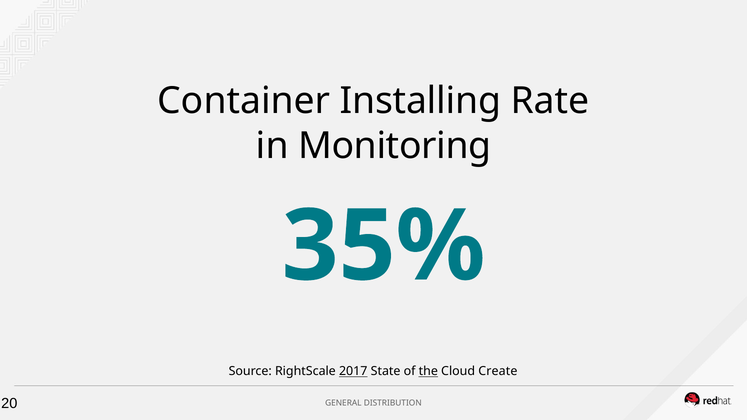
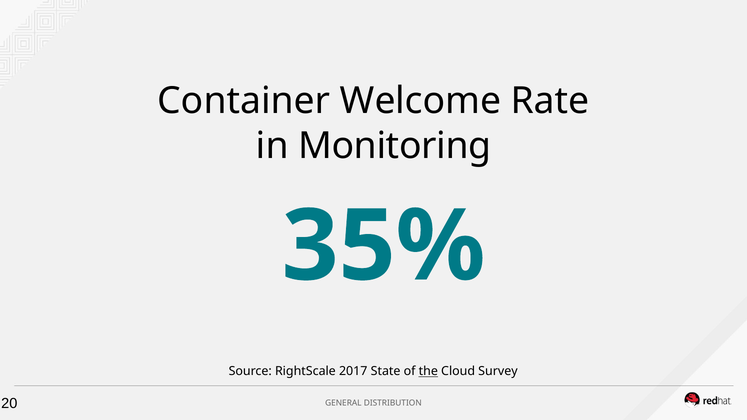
Installing: Installing -> Welcome (421, 101)
2017 underline: present -> none (353, 372)
Create: Create -> Survey (498, 372)
